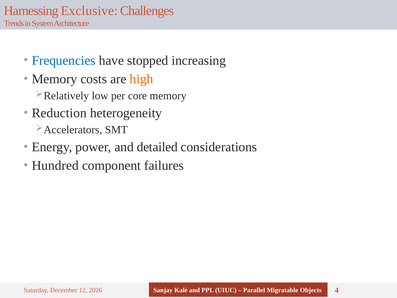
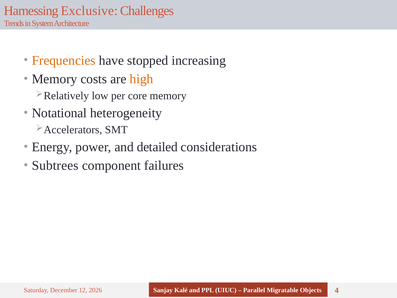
Frequencies colour: blue -> orange (64, 60)
Reduction: Reduction -> Notational (59, 113)
Hundred: Hundred -> Subtrees (55, 165)
